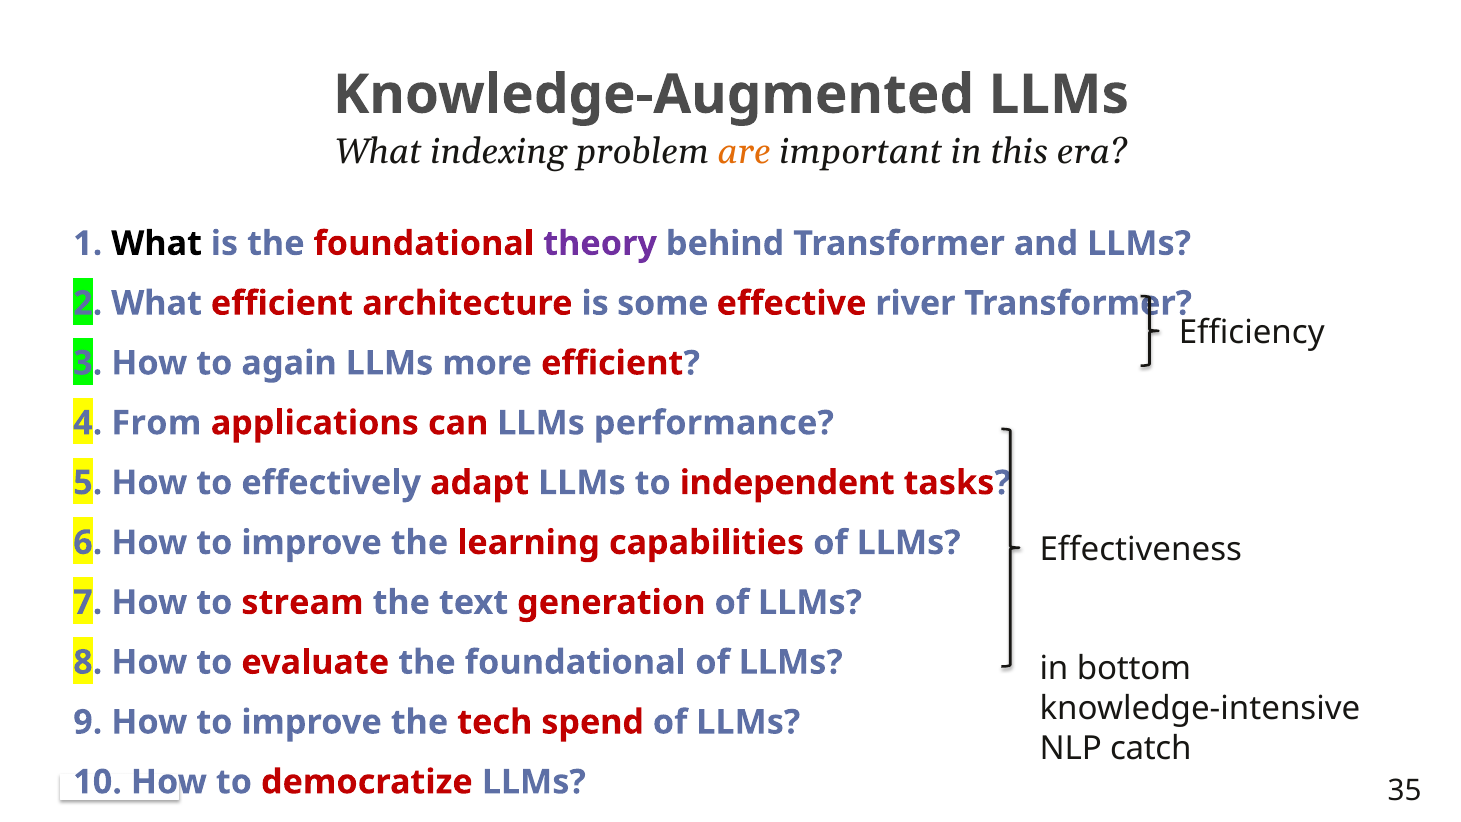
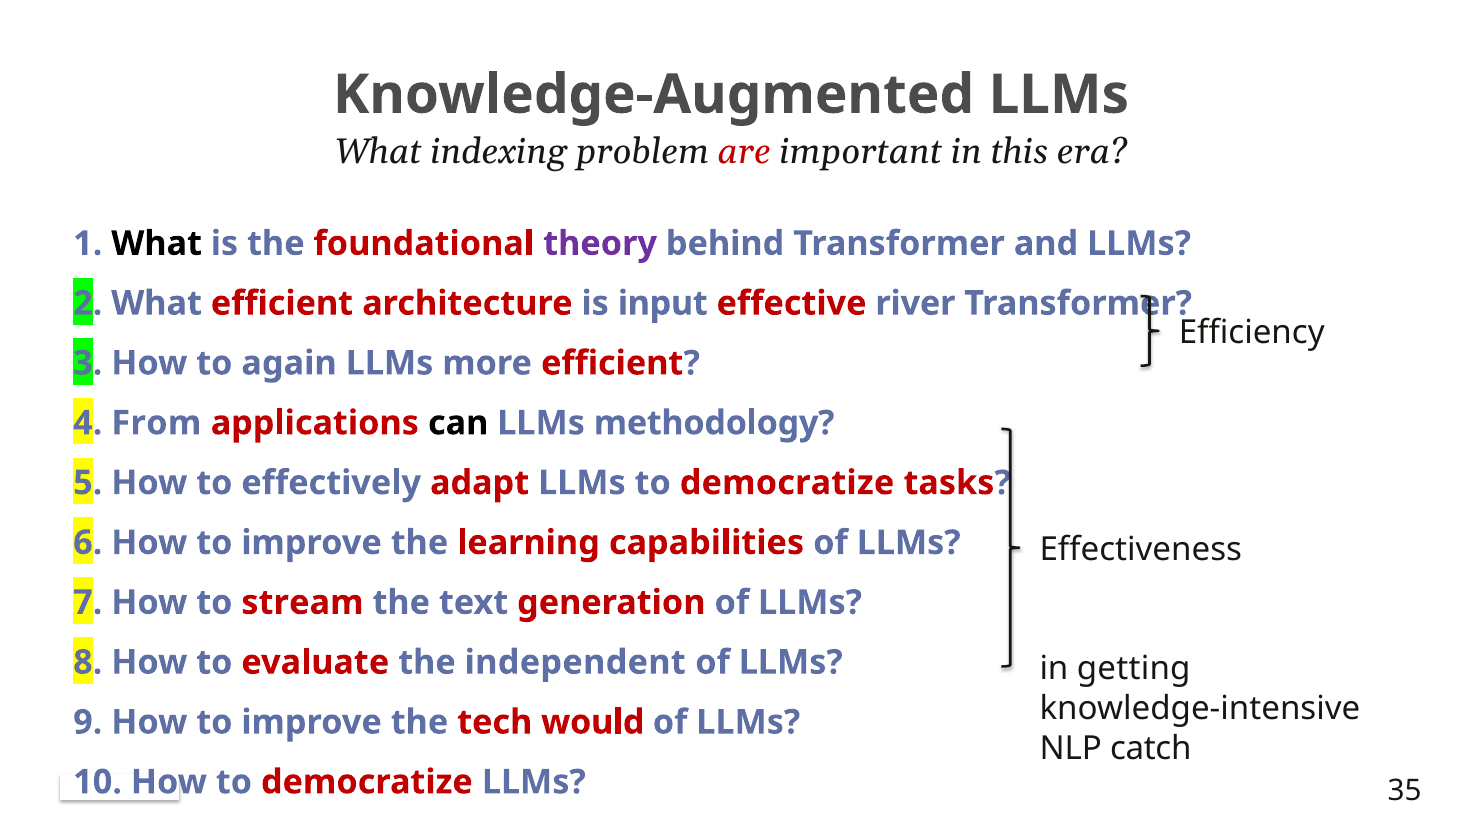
are colour: orange -> red (744, 152)
some: some -> input (663, 303)
can colour: red -> black (458, 423)
performance: performance -> methodology (714, 423)
LLMs to independent: independent -> democratize (787, 483)
evaluate the foundational: foundational -> independent (575, 662)
bottom: bottom -> getting (1134, 669)
spend: spend -> would (593, 722)
